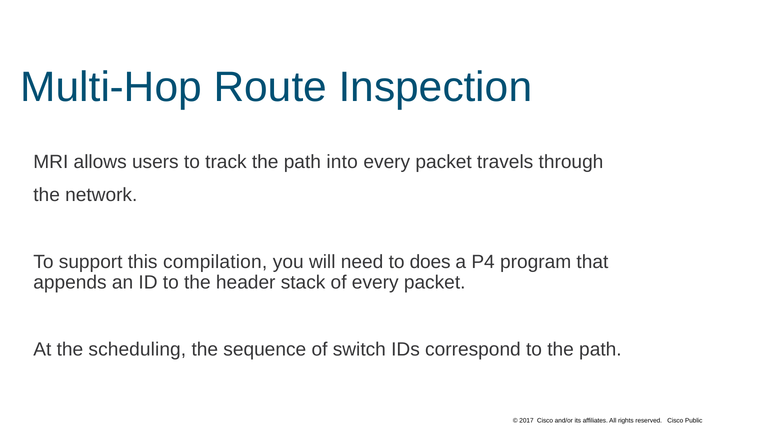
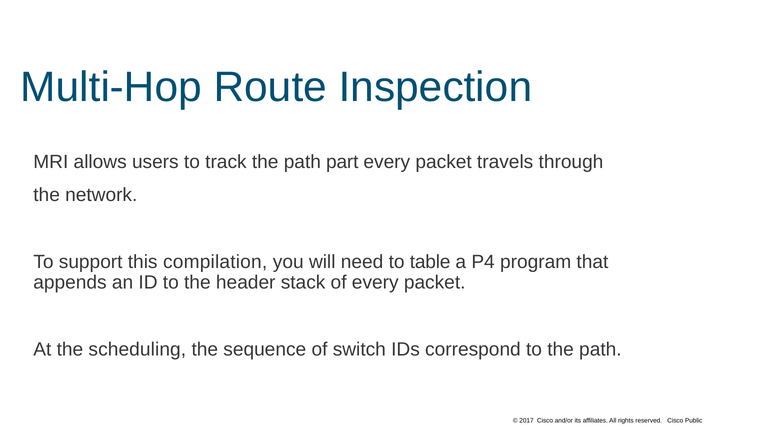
into: into -> part (342, 162)
does: does -> table (430, 262)
